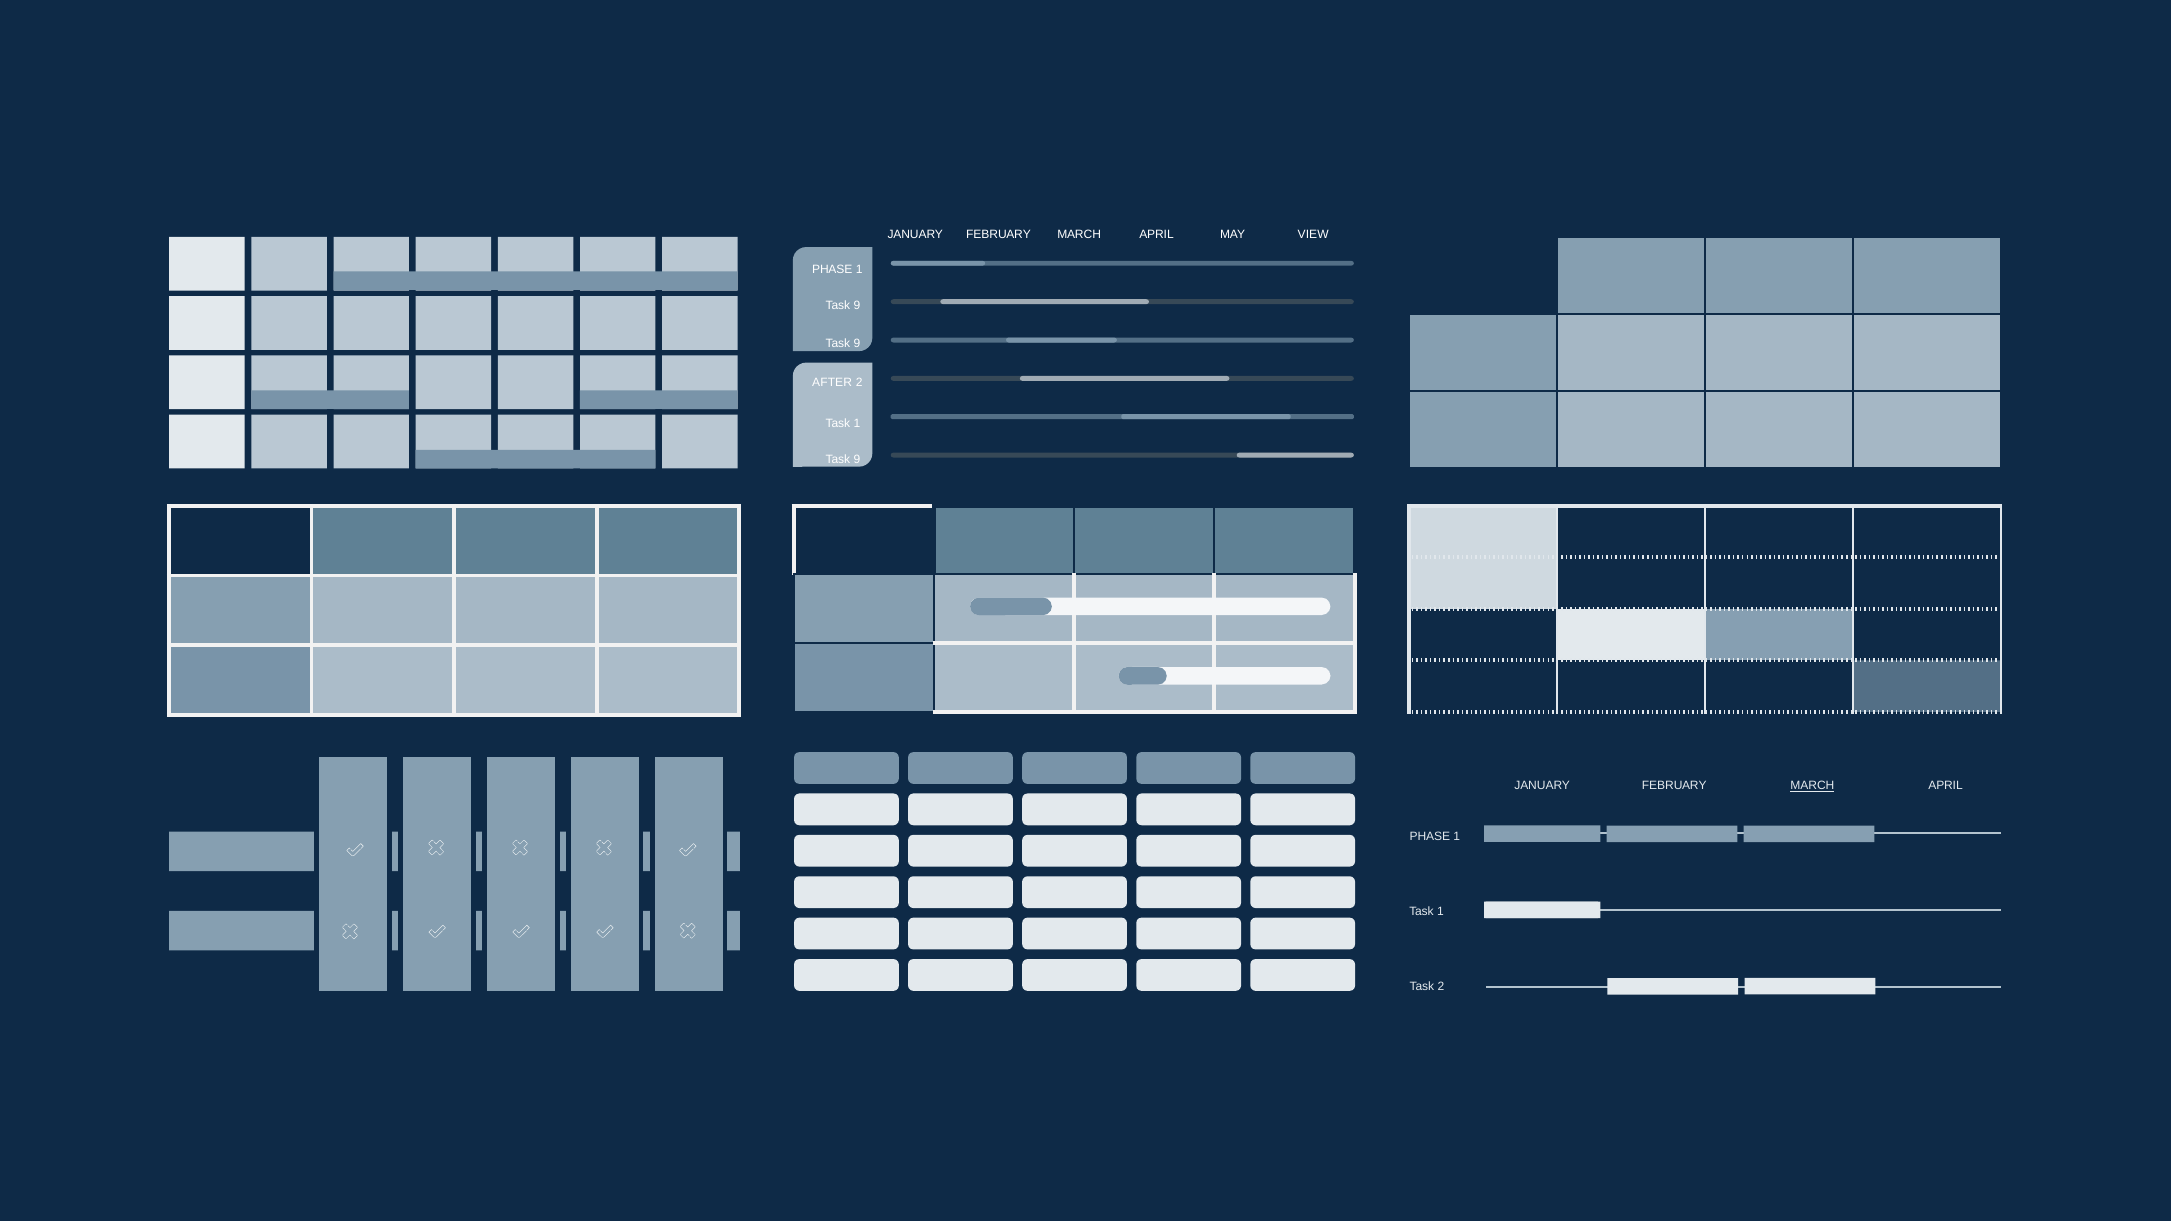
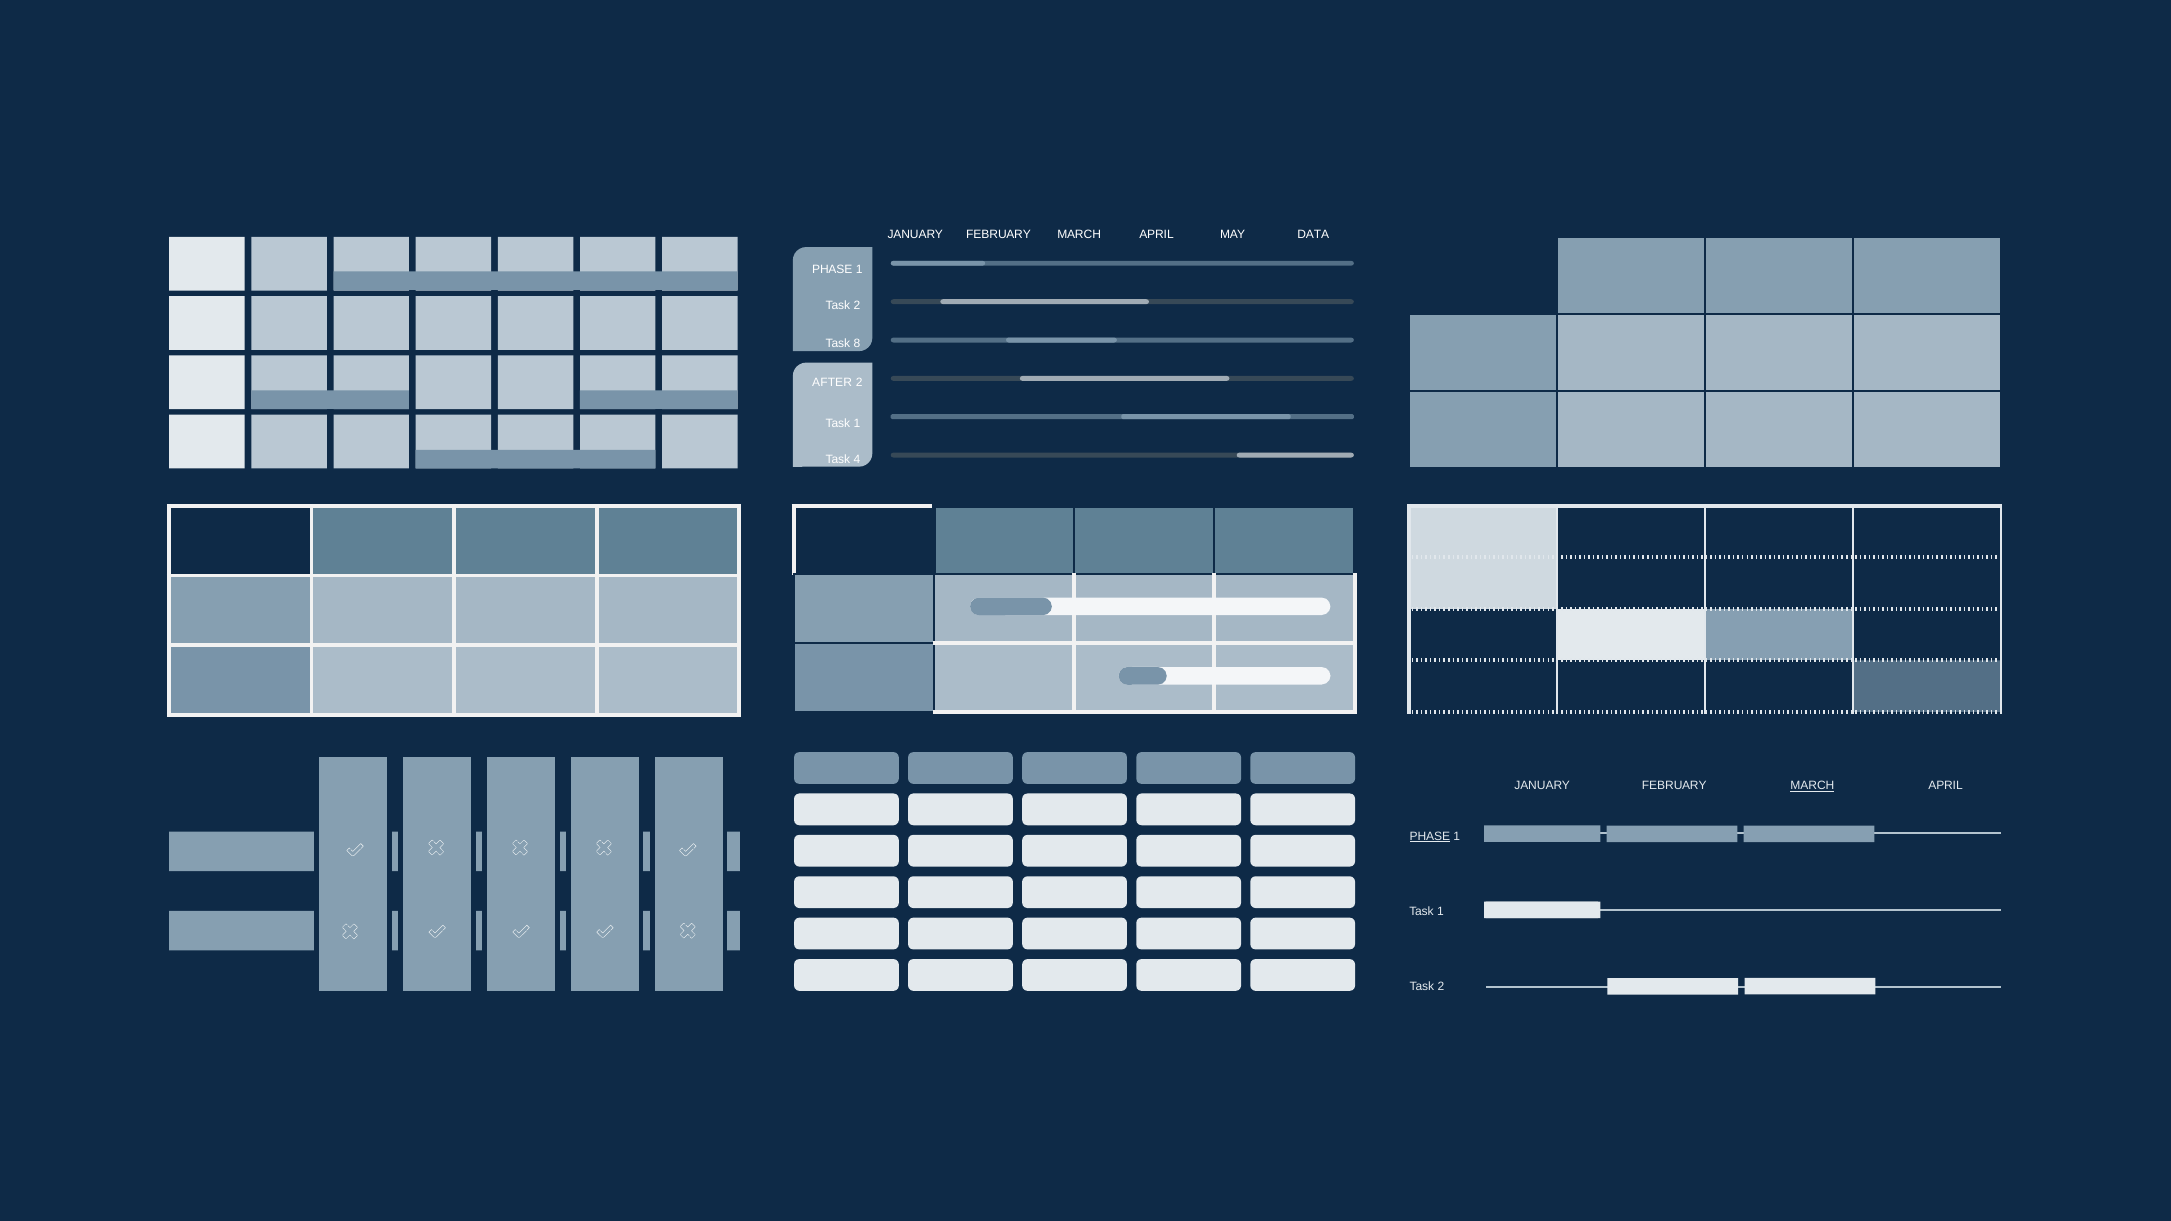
VIEW: VIEW -> DATA (1313, 234)
9: 9 -> 2 (857, 306)
9: 9 -> 8 (857, 344)
9: 9 -> 4 (857, 460)
PHASE underline: none -> present (1430, 836)
